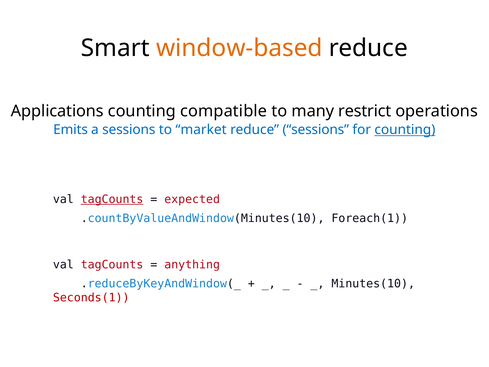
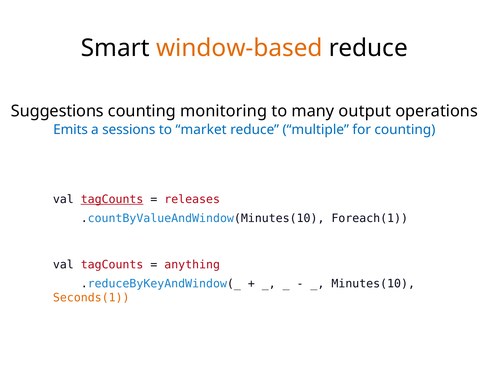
Applications: Applications -> Suggestions (57, 111)
compatible: compatible -> monitoring (224, 111)
restrict: restrict -> output (365, 111)
reduce sessions: sessions -> multiple (316, 130)
counting underline: present -> none (405, 130)
expected: expected -> releases (192, 199)
Seconds(1 colour: red -> orange (91, 297)
